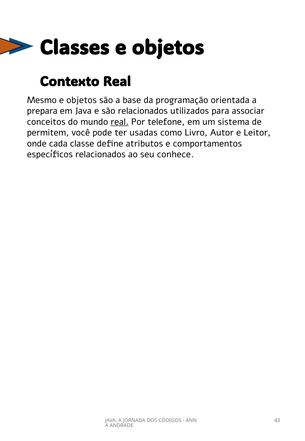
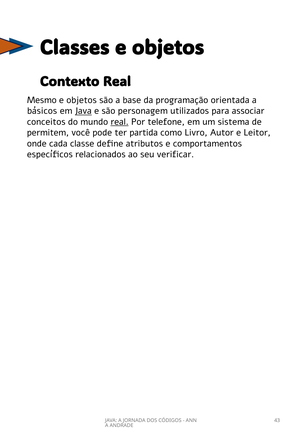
prepara: prepara -> básicos (42, 111)
Java underline: none -> present (83, 111)
são relacionados: relacionados -> personagem (143, 111)
usadas: usadas -> partida (144, 133)
conhece: conhece -> verificar (175, 154)
